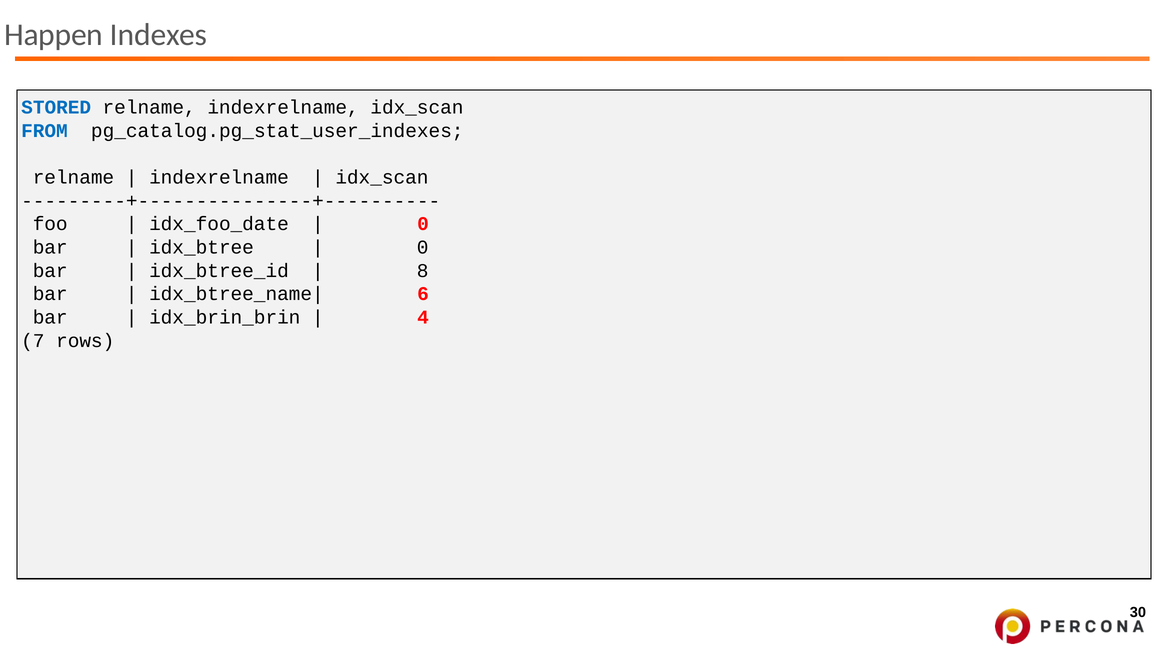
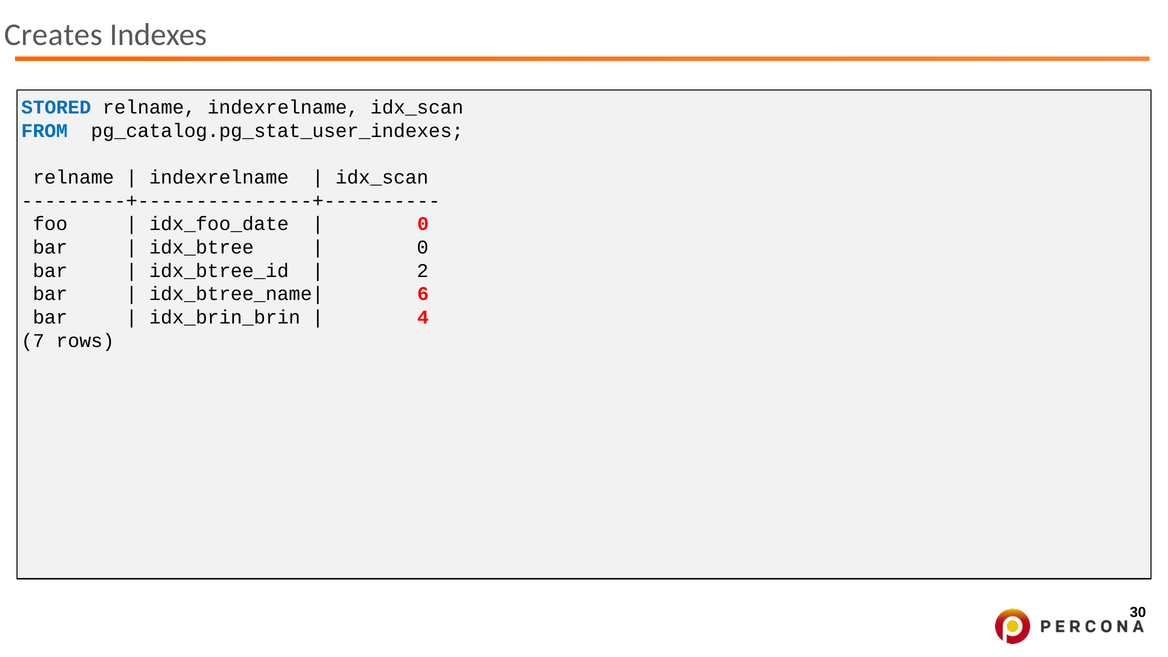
Happen: Happen -> Creates (53, 35)
8: 8 -> 2 (423, 271)
